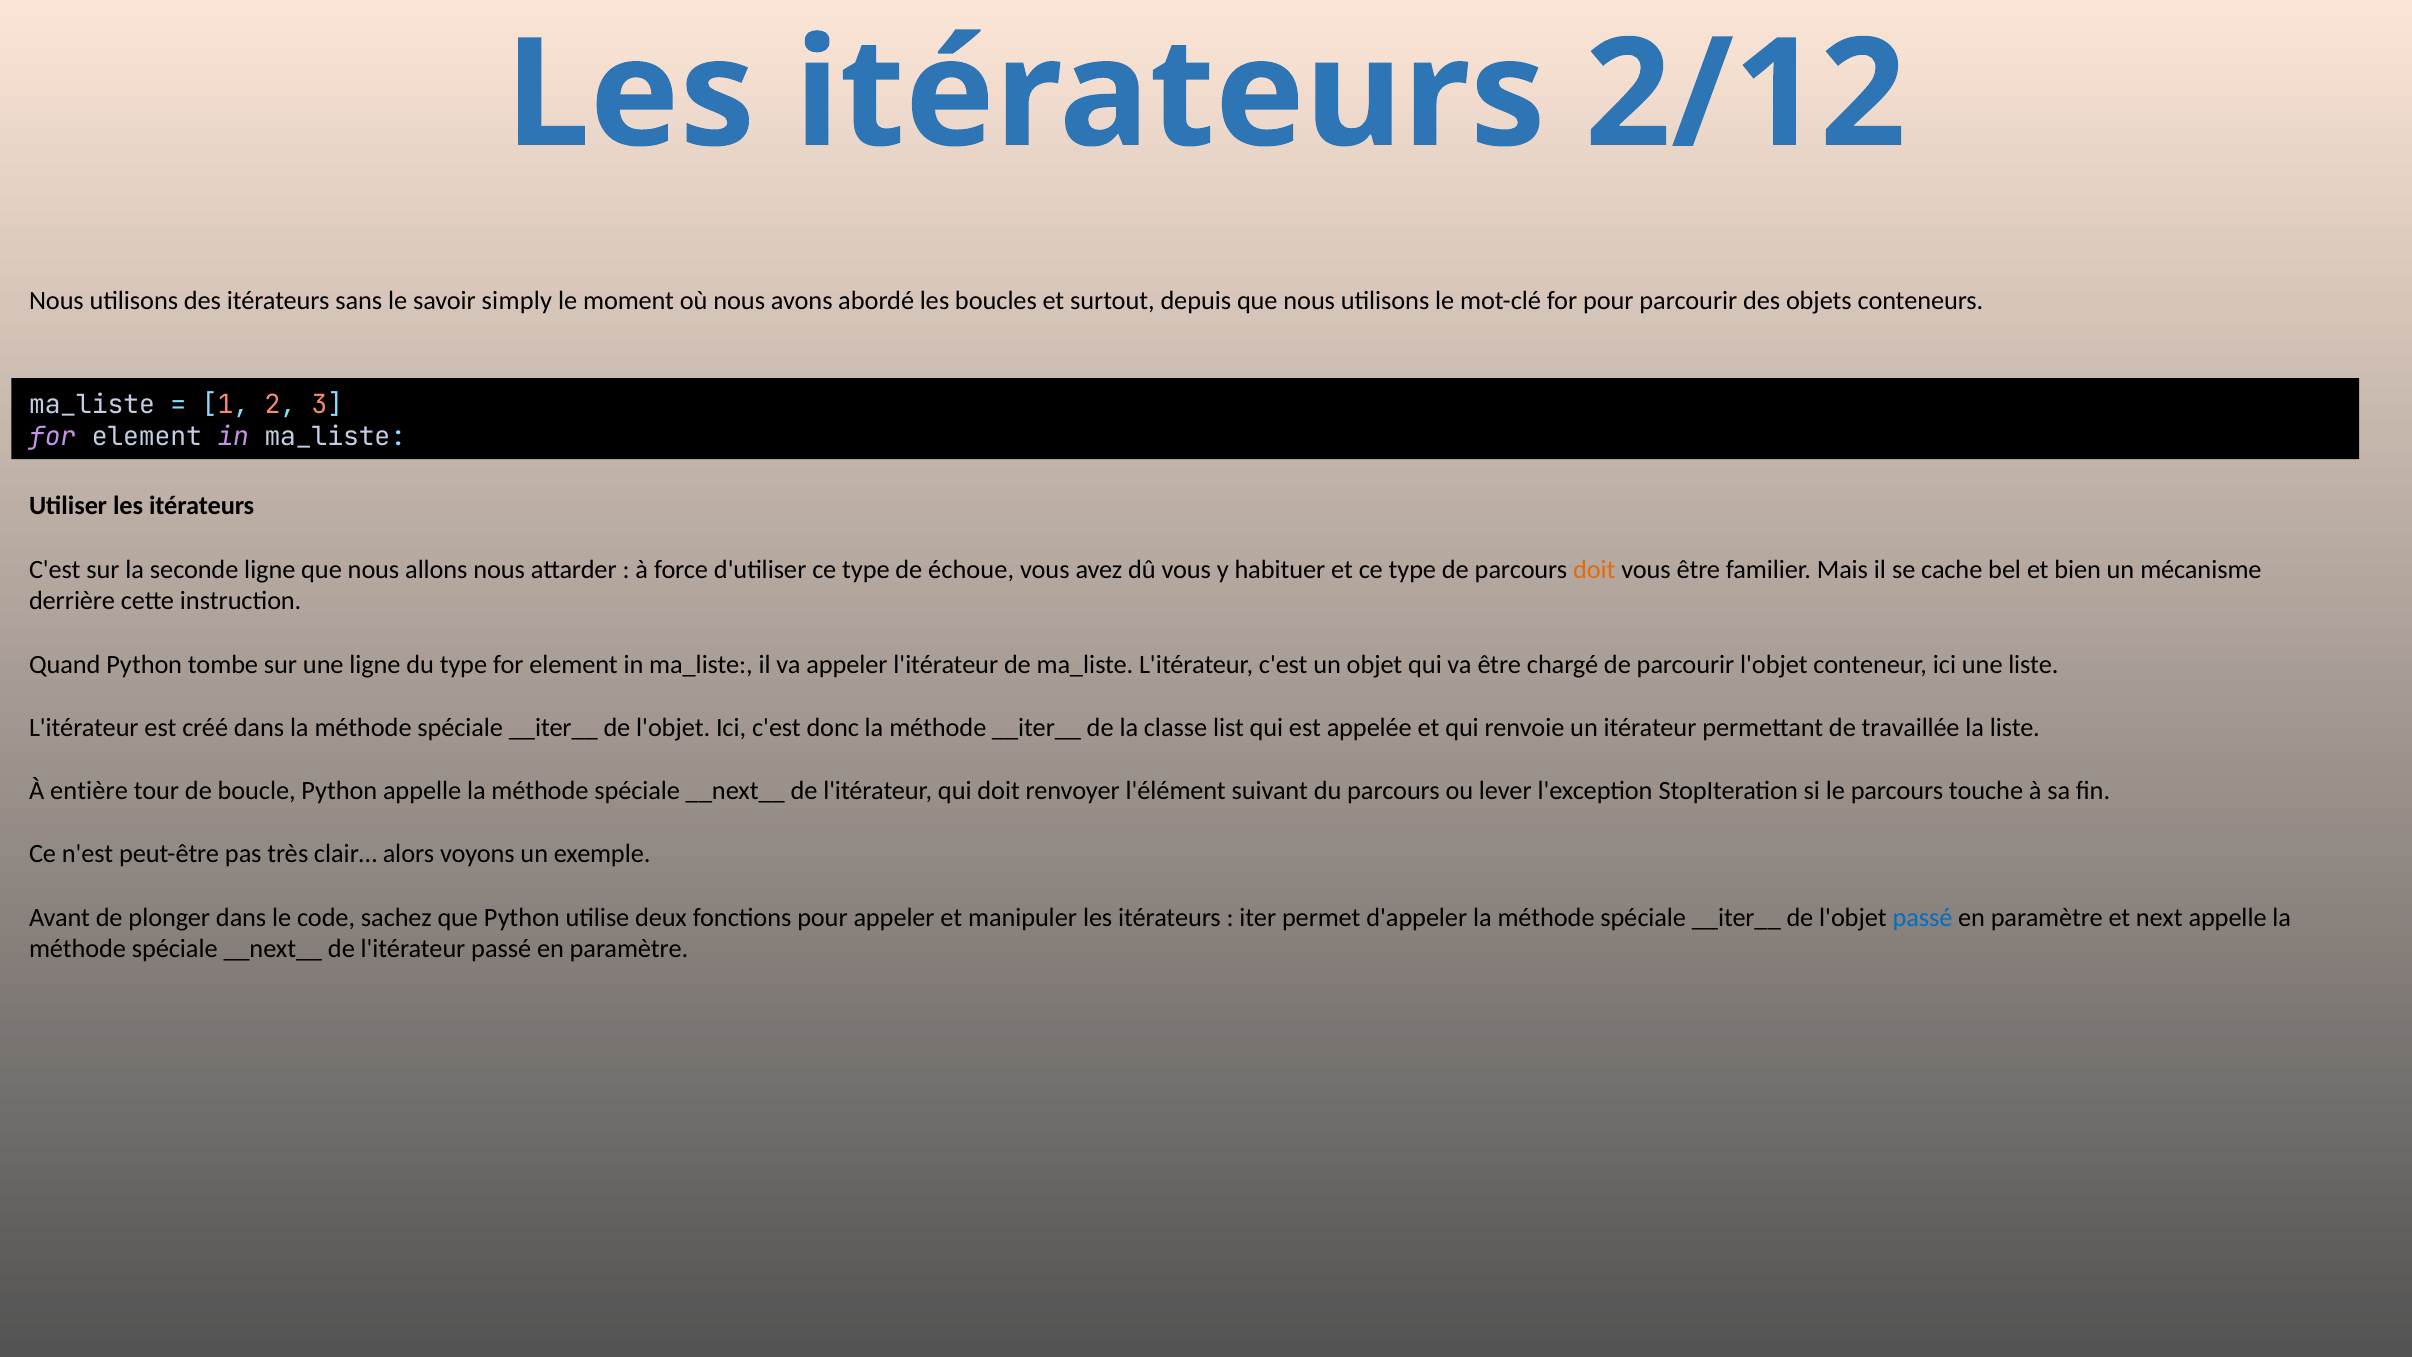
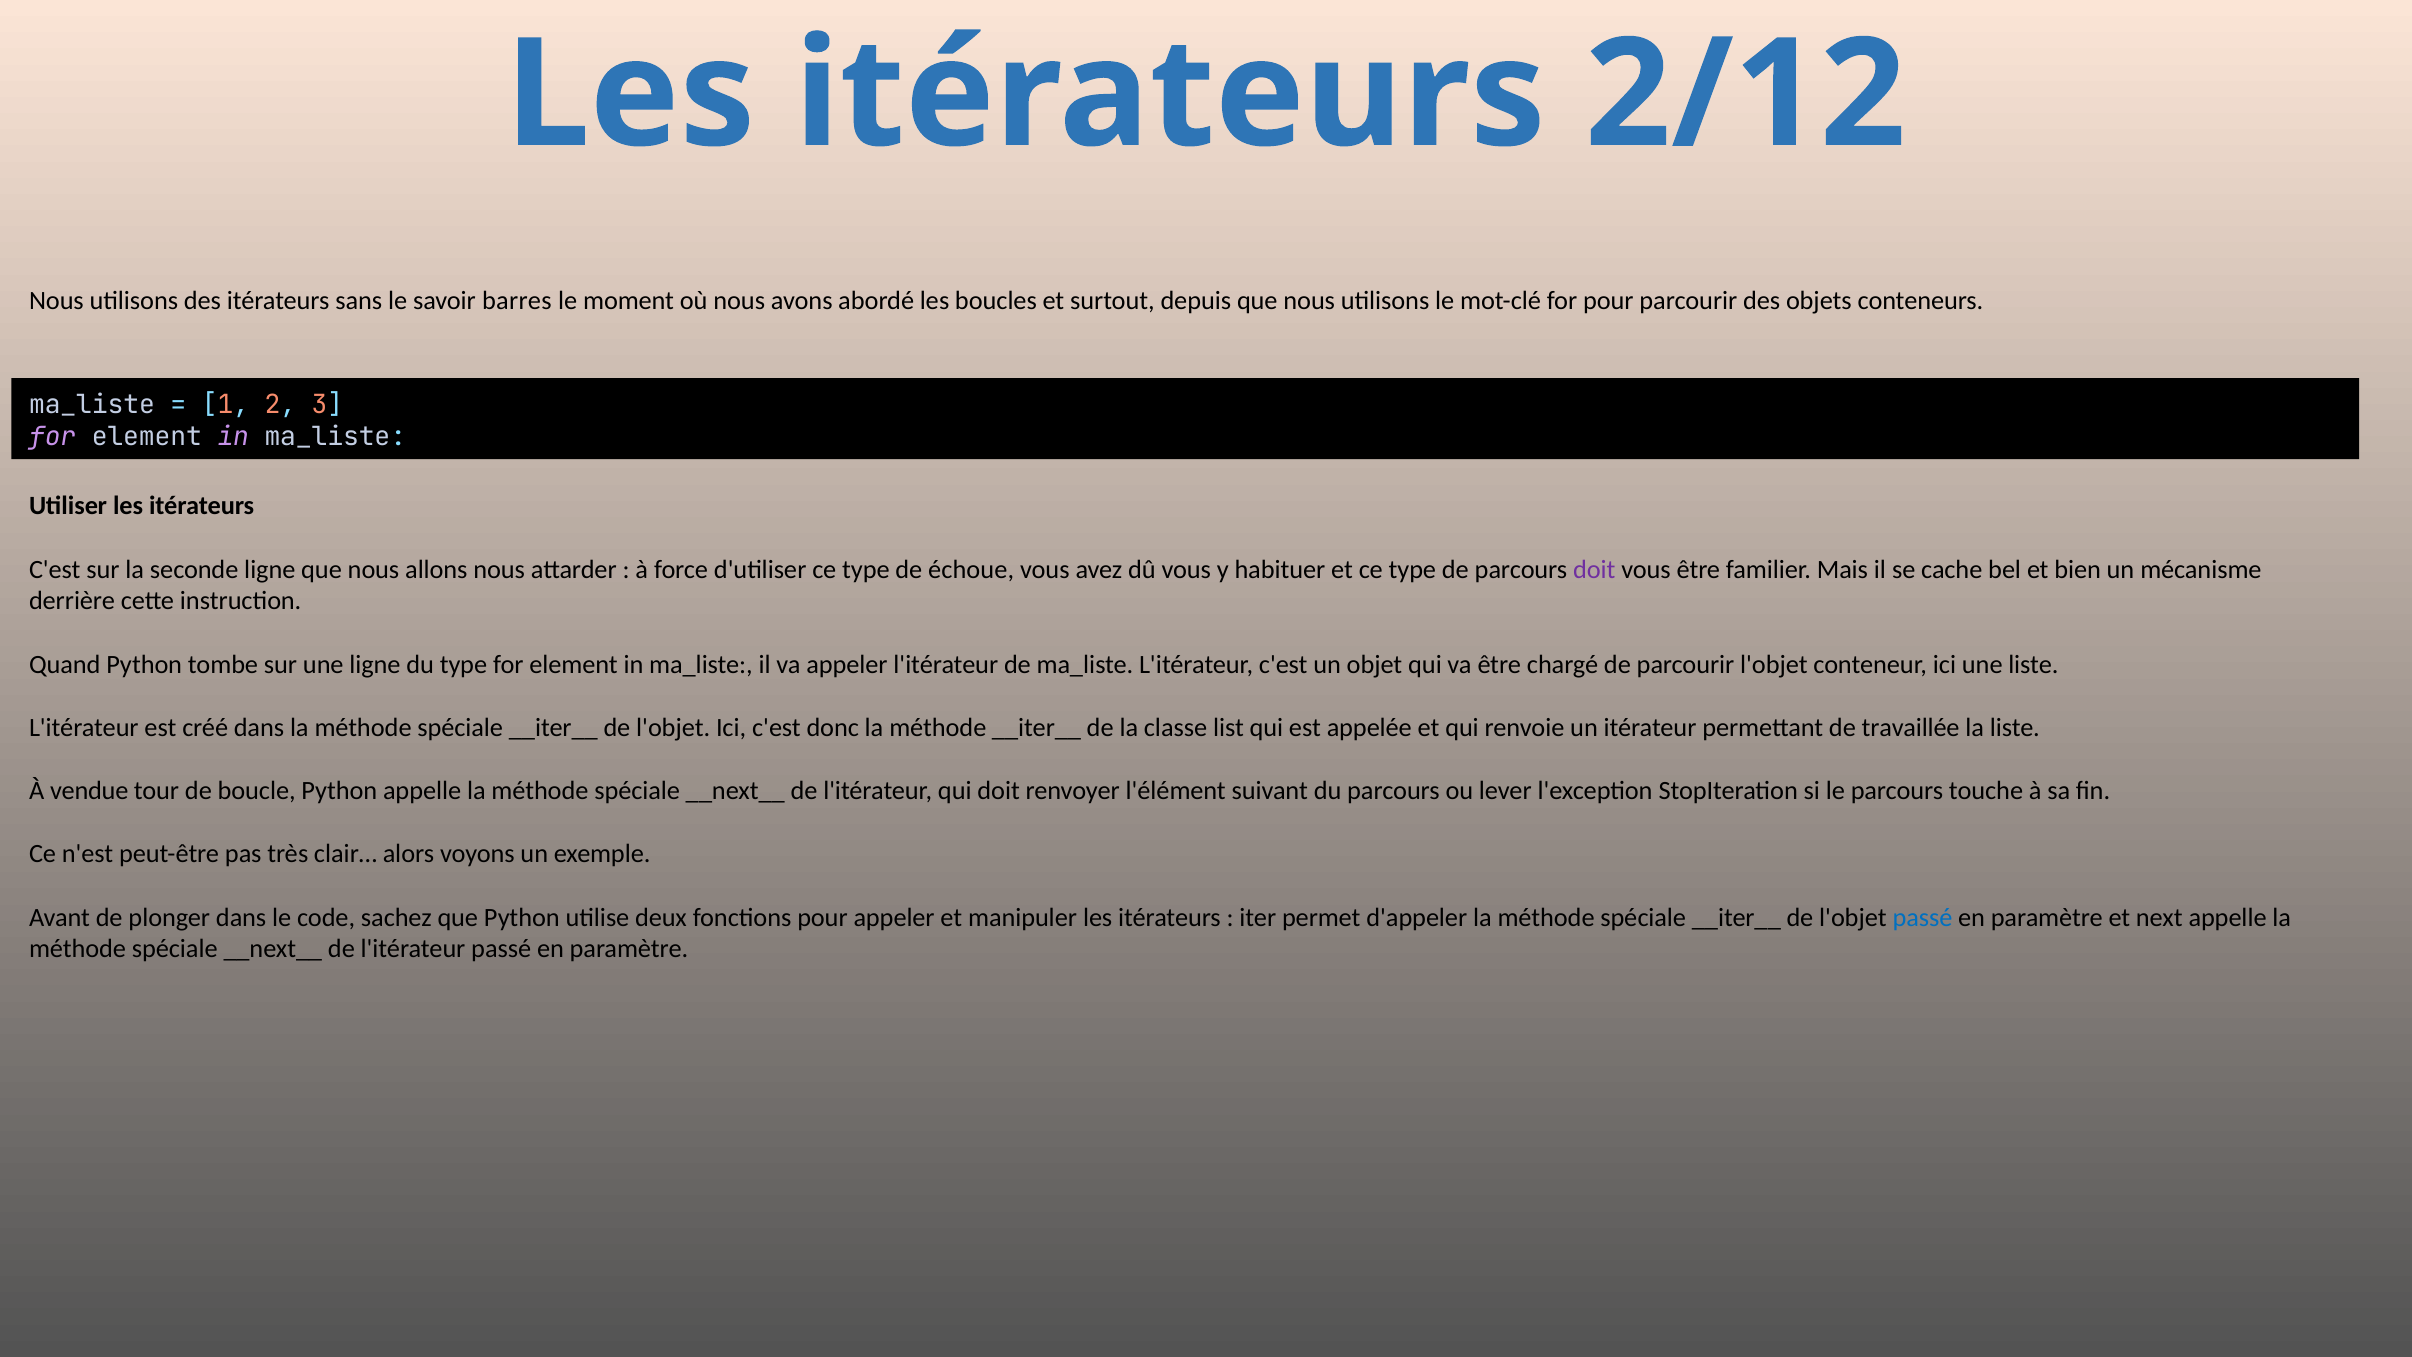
simply: simply -> barres (517, 301)
doit colour: orange -> purple (1594, 569)
entière: entière -> vendue (89, 791)
